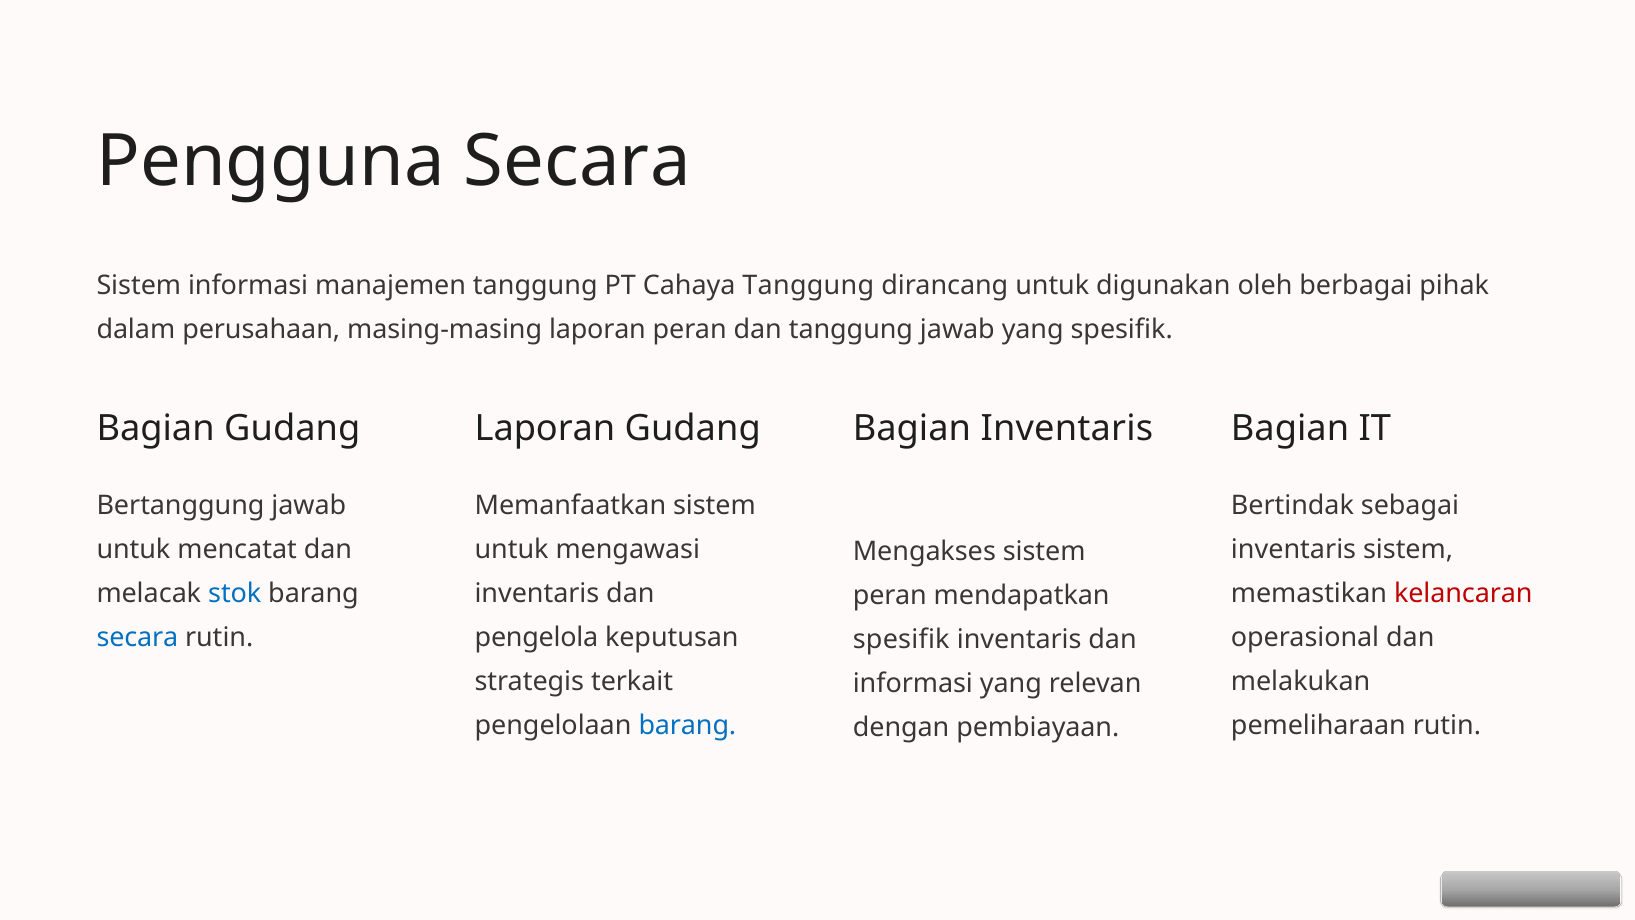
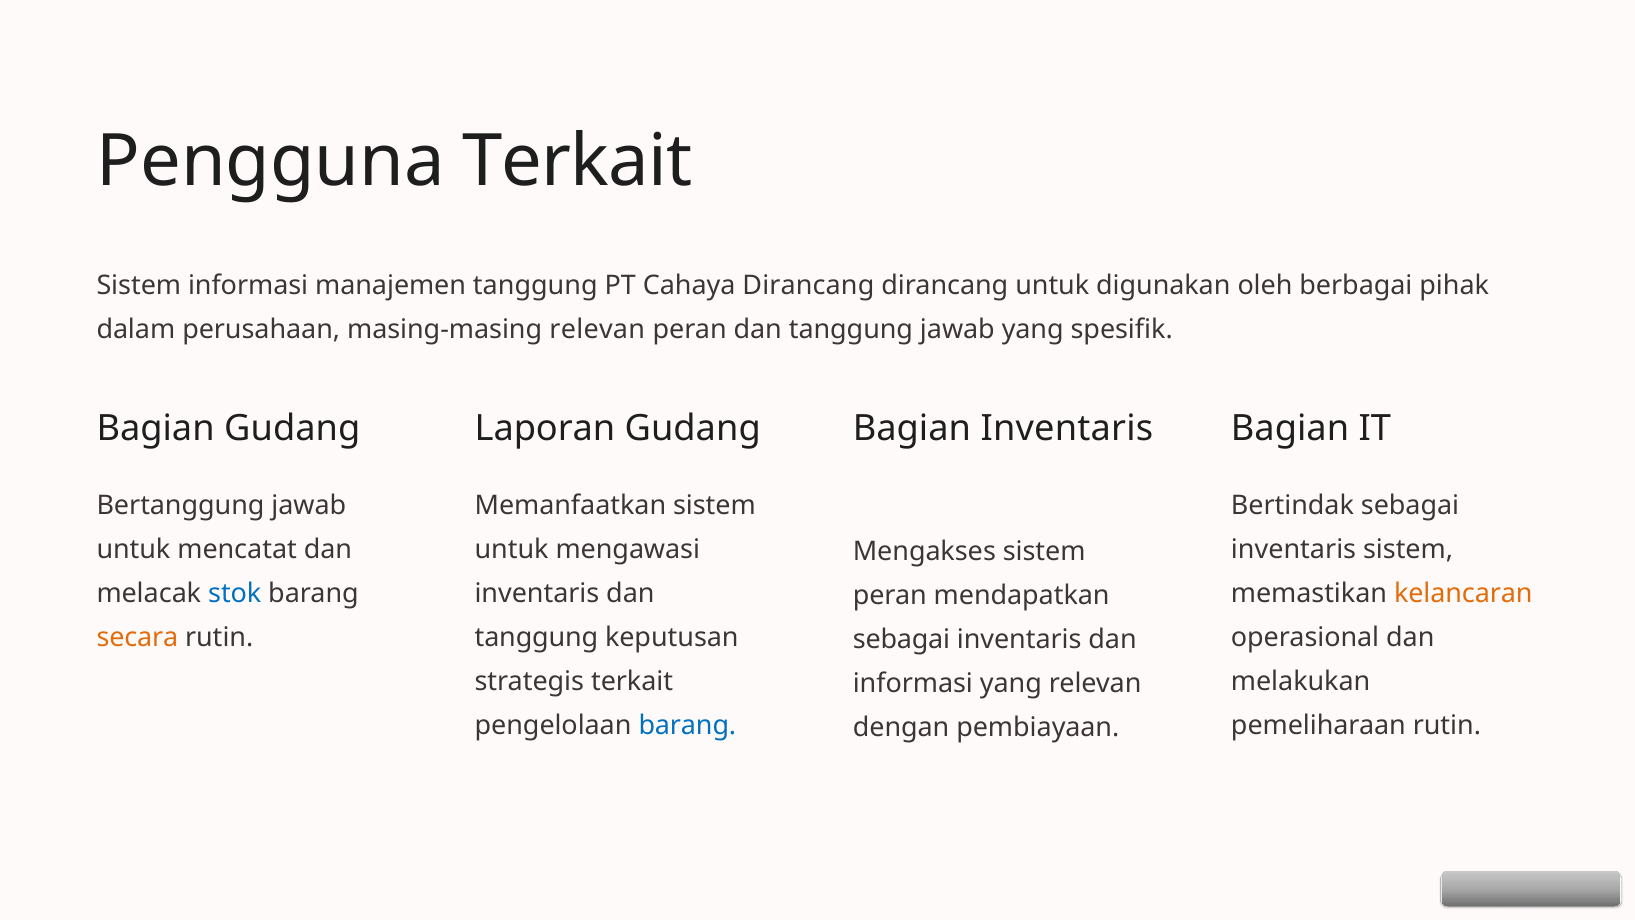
Pengguna Secara: Secara -> Terkait (577, 162)
Cahaya Tanggung: Tanggung -> Dirancang (808, 286)
masing-masing laporan: laporan -> relevan (597, 330)
kelancaran colour: red -> orange (1463, 594)
secara colour: blue -> orange (137, 638)
pengelola: pengelola -> tanggung (536, 638)
spesifik: spesifik -> sebagai (901, 639)
